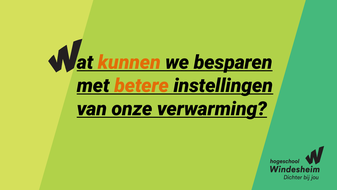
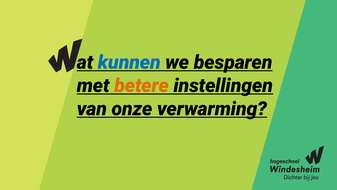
kunnen colour: orange -> blue (129, 62)
